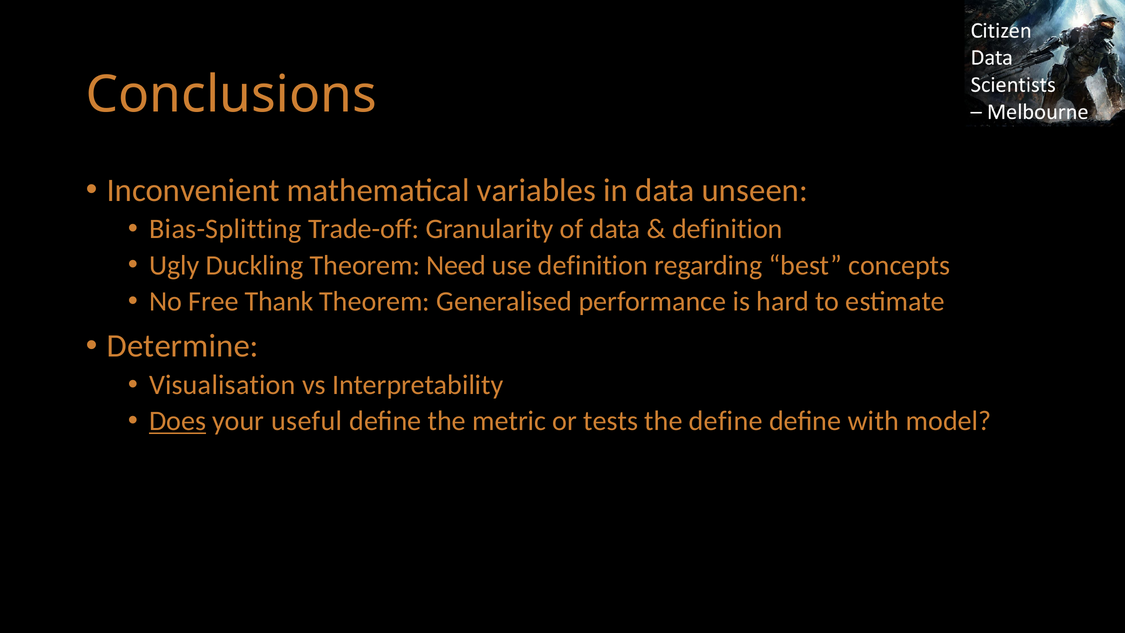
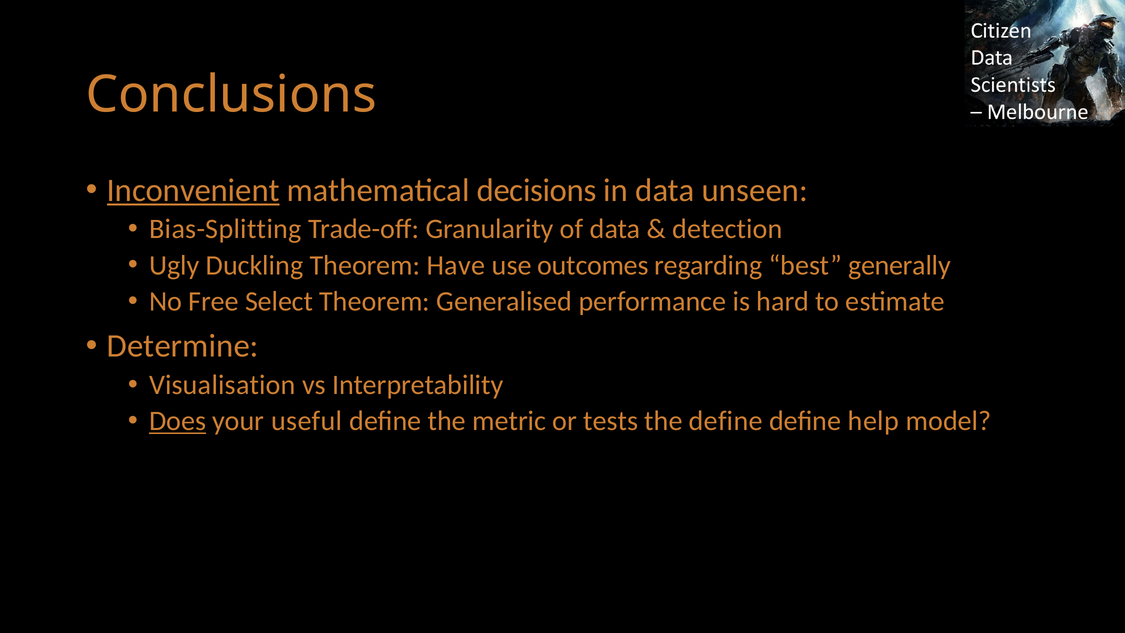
Inconvenient underline: none -> present (193, 190)
variables: variables -> decisions (537, 190)
definition: definition -> detection (727, 229)
Need: Need -> Have (456, 265)
use definition: definition -> outcomes (593, 265)
concepts: concepts -> generally (899, 265)
Thank: Thank -> Select (279, 301)
with: with -> help (873, 421)
